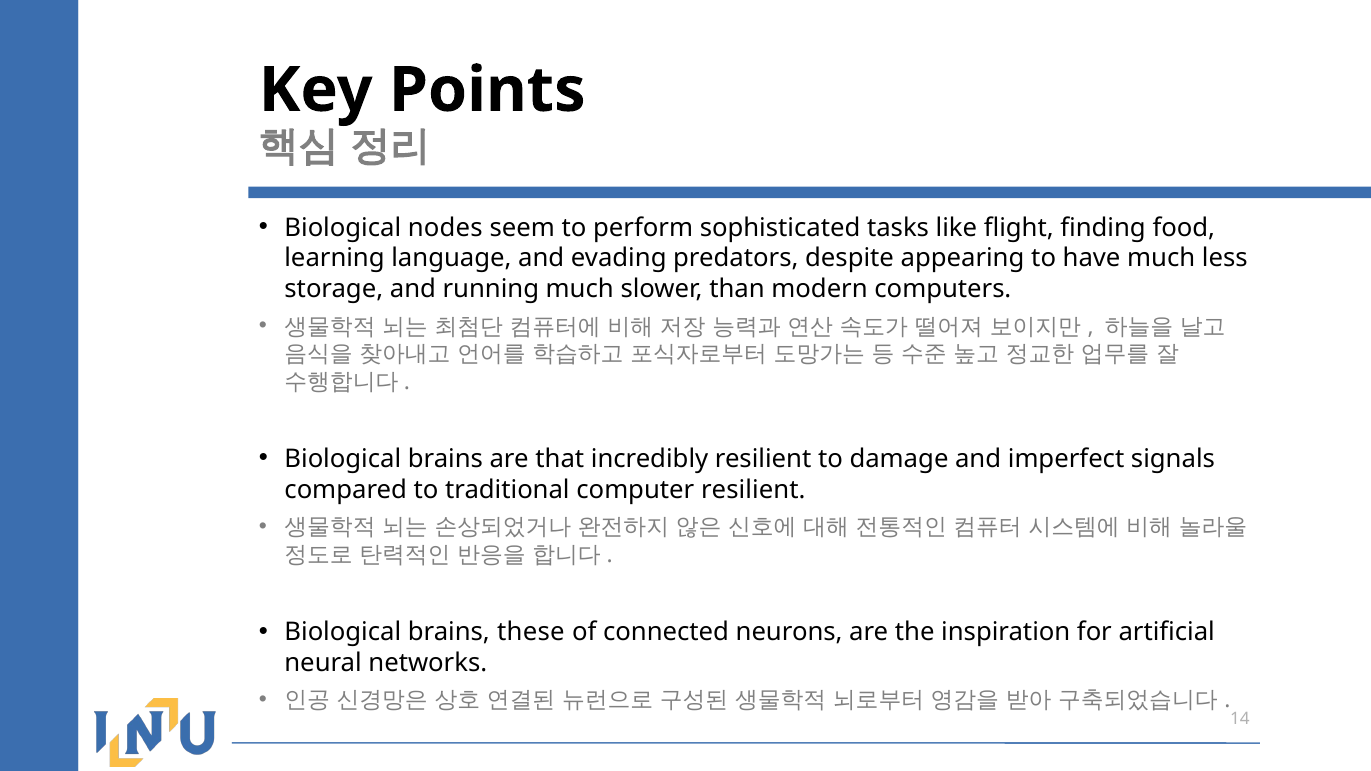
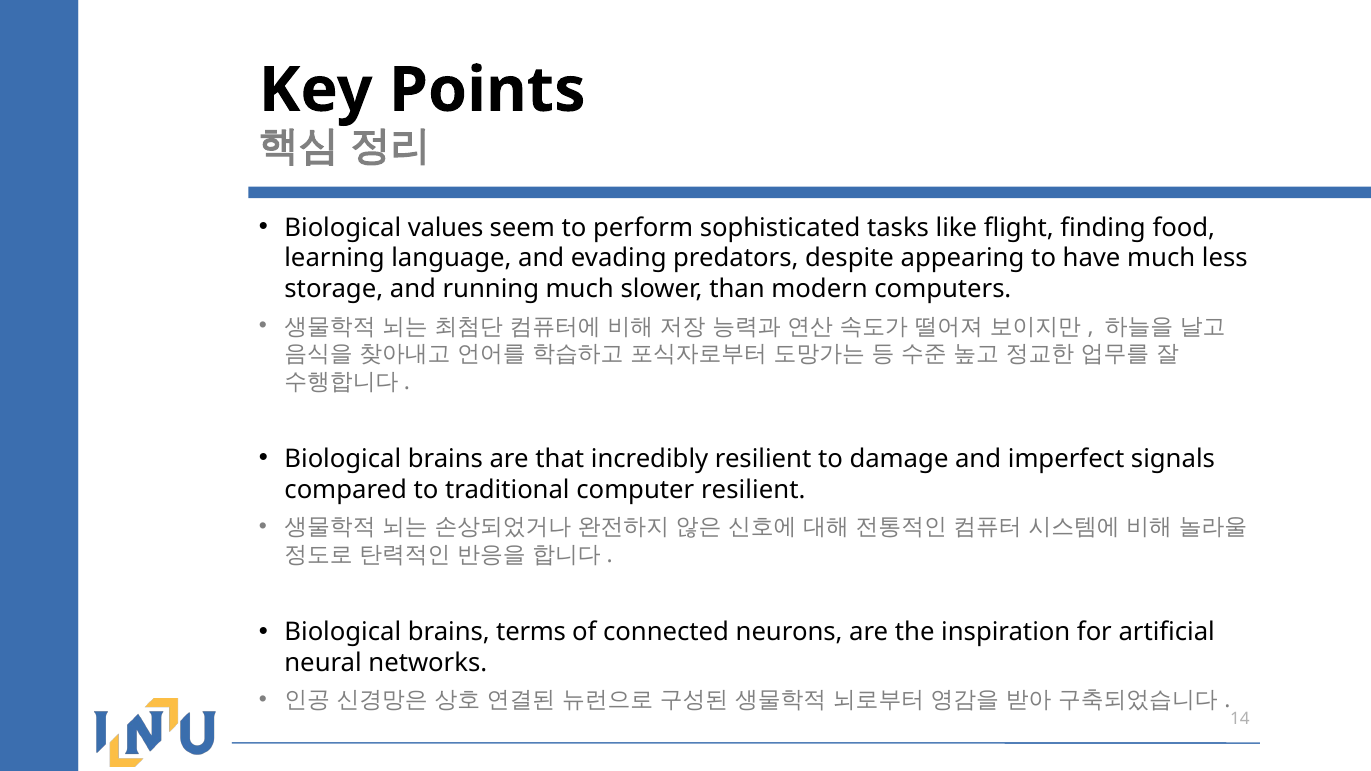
nodes: nodes -> values (446, 228)
these: these -> terms (531, 632)
